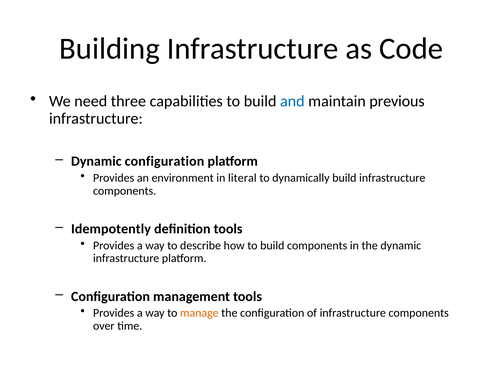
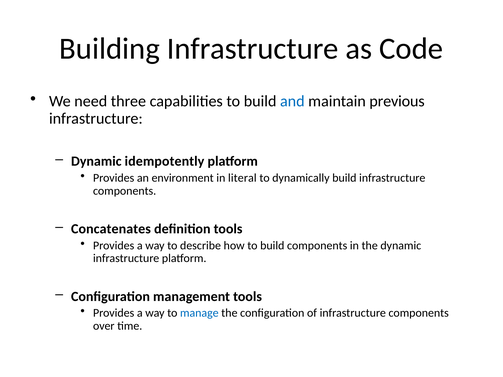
Dynamic configuration: configuration -> idempotently (165, 161)
Idempotently: Idempotently -> Concatenates (111, 229)
manage colour: orange -> blue (199, 313)
